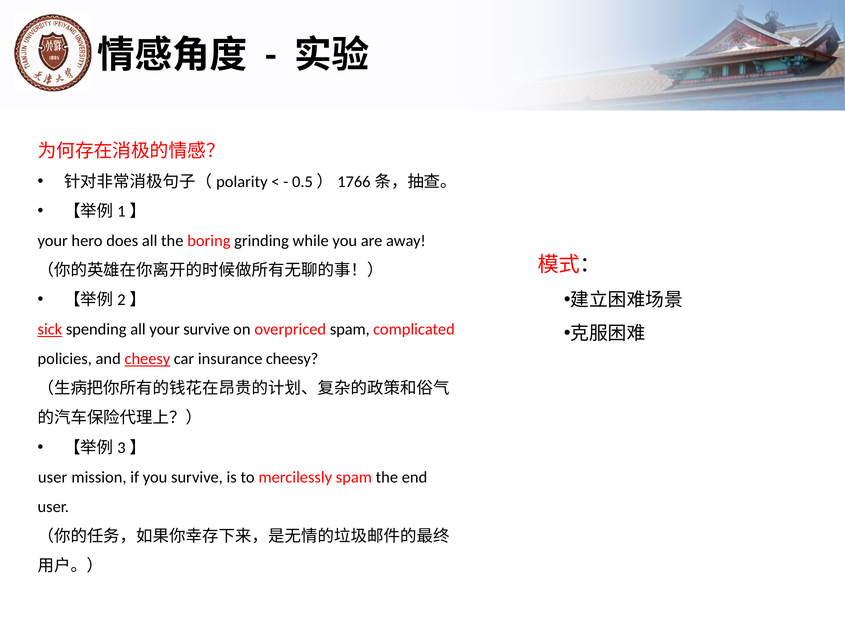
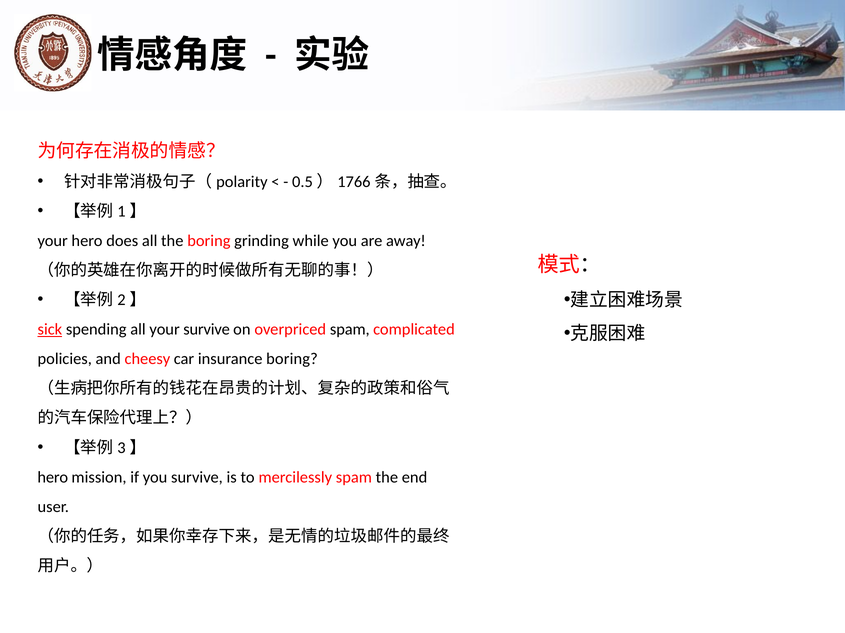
cheesy underline: present -> none (147, 359)
insurance cheesy: cheesy -> boring (292, 359)
user: user -> hero (53, 478)
